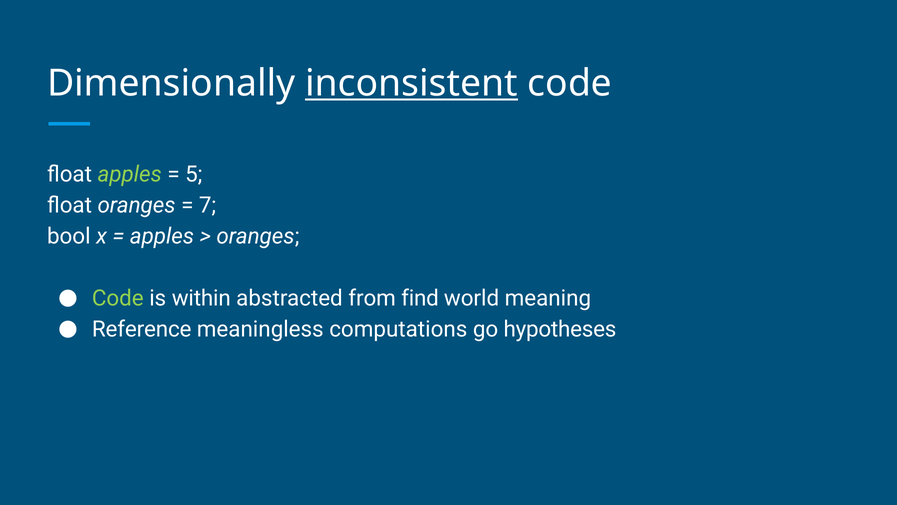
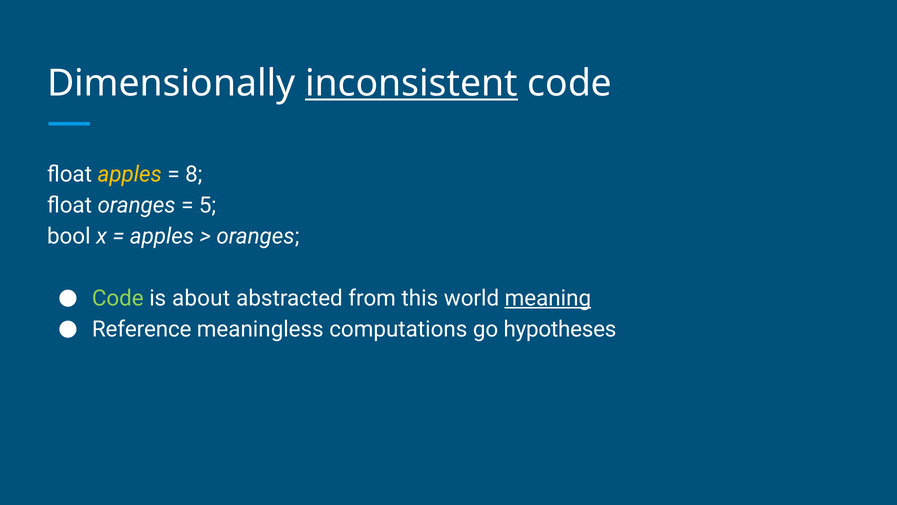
apples colour: light green -> yellow (130, 174)
5: 5 -> 8 (194, 174)
7: 7 -> 5 (208, 205)
within: within -> about (201, 298)
find: find -> this (420, 298)
meaning underline: none -> present (548, 298)
